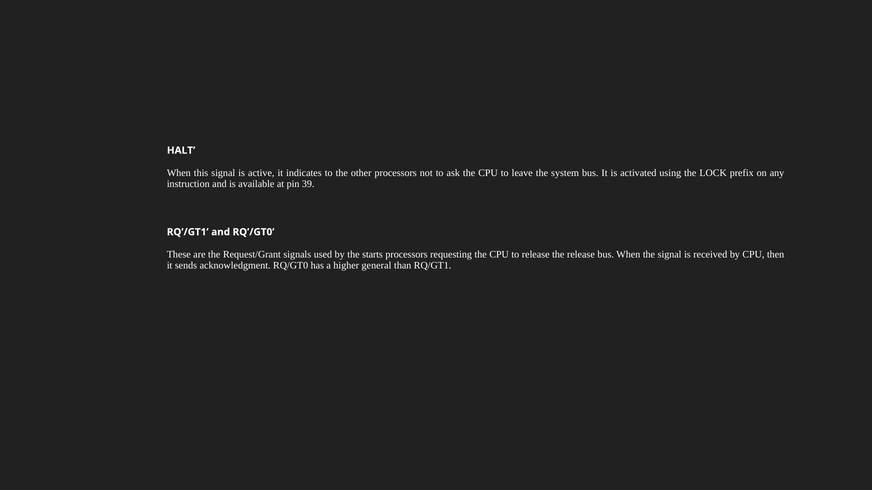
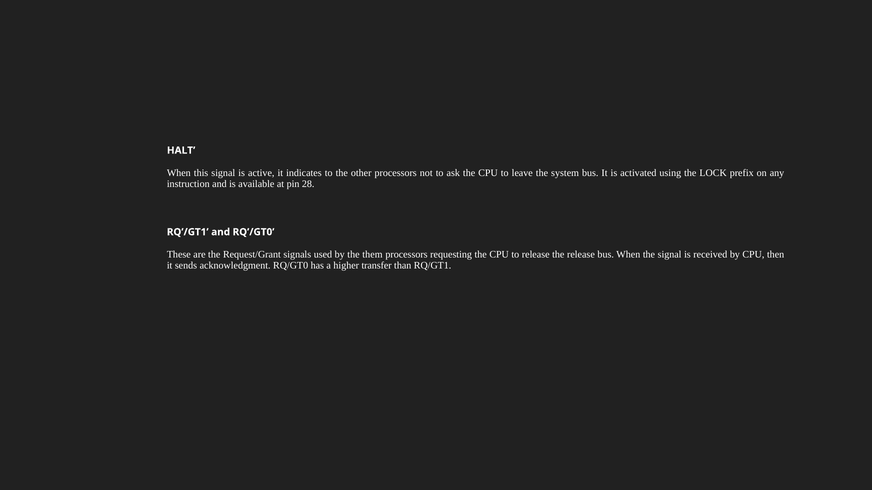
39: 39 -> 28 (308, 184)
starts: starts -> them (372, 255)
general: general -> transfer (377, 266)
